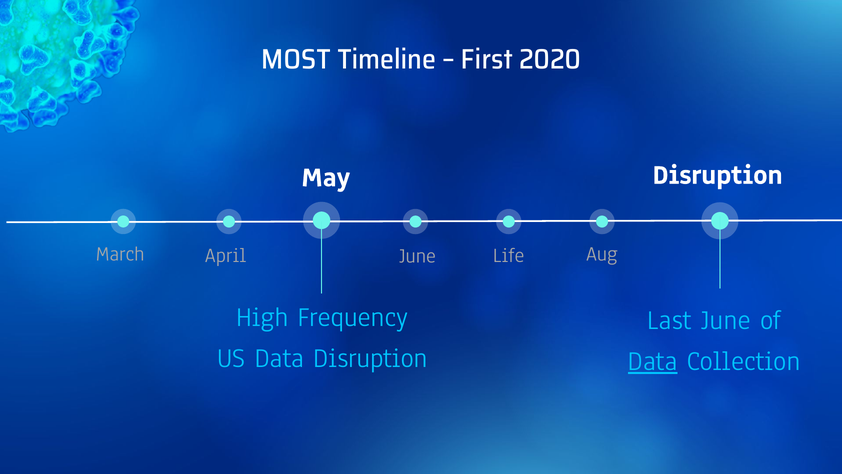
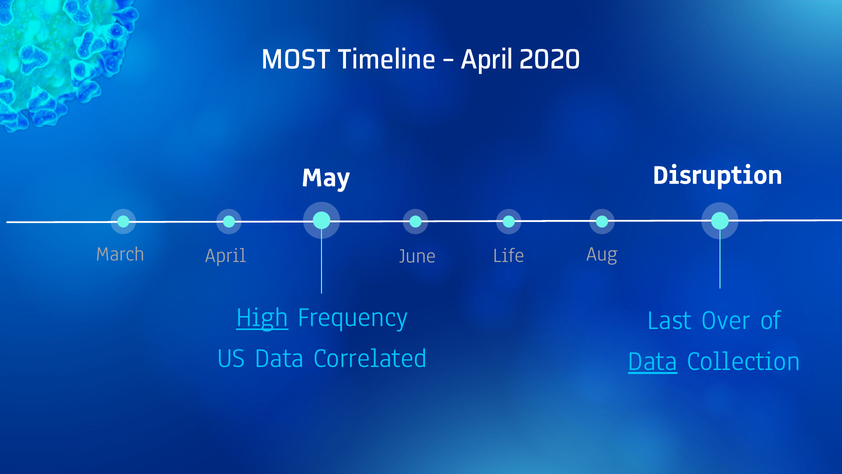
First: First -> April (487, 60)
High underline: none -> present (262, 317)
Last June: June -> Over (726, 320)
Data Disruption: Disruption -> Correlated (370, 358)
